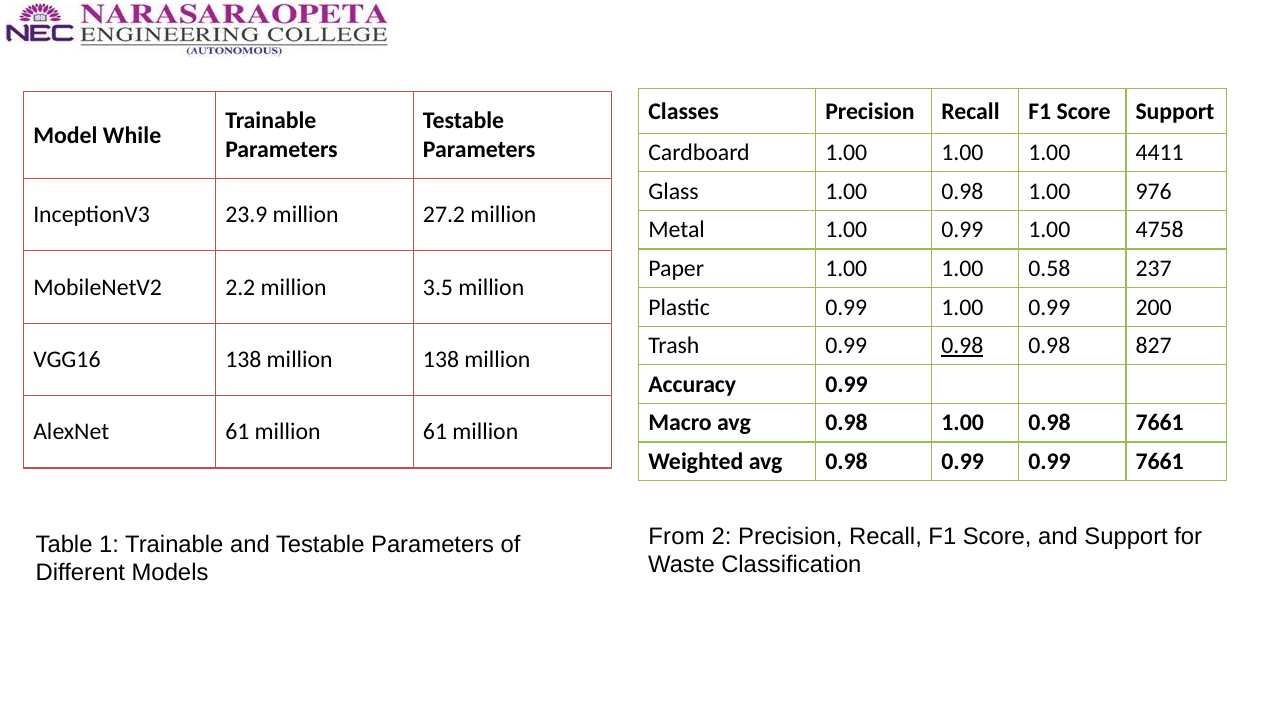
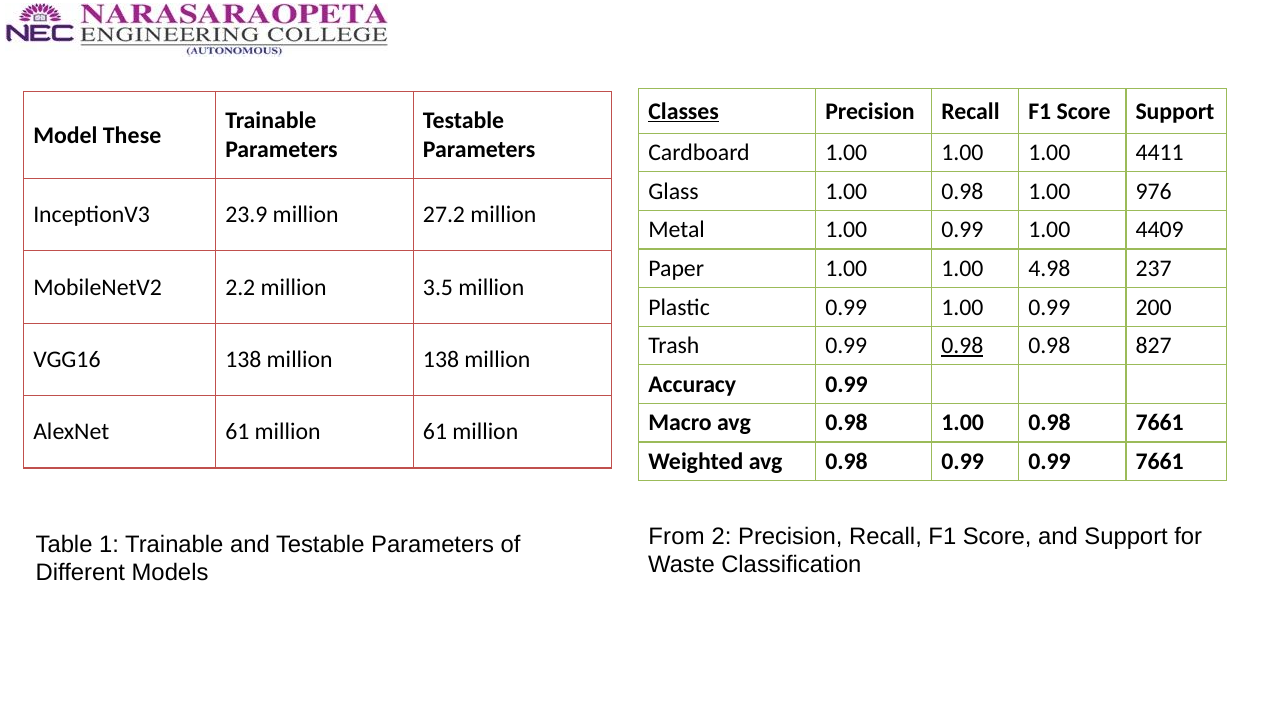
Classes underline: none -> present (684, 111)
While: While -> These (132, 135)
4758: 4758 -> 4409 (1160, 230)
0.58: 0.58 -> 4.98 (1049, 269)
